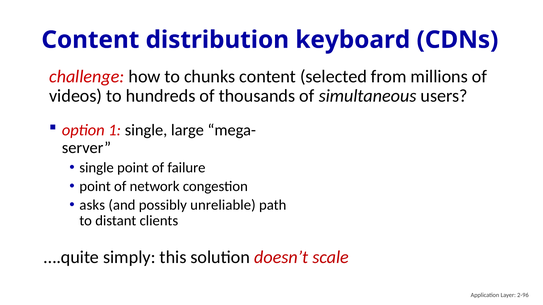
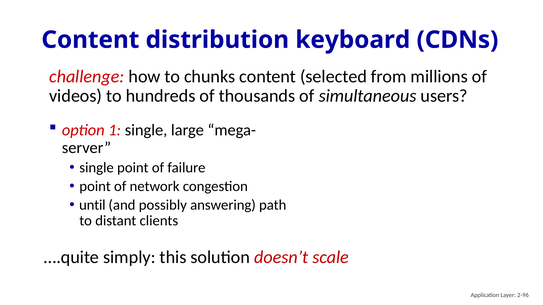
asks: asks -> until (92, 205)
unreliable: unreliable -> answering (223, 205)
